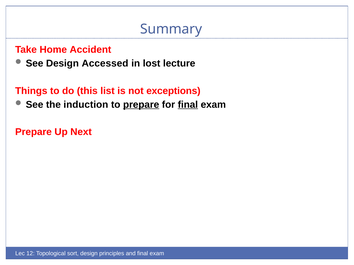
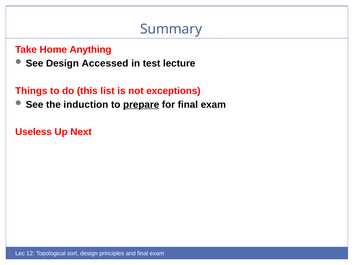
Accident: Accident -> Anything (91, 50)
lost: lost -> test (152, 63)
final underline: present -> none (188, 105)
Prepare: Prepare -> Useless (34, 132)
